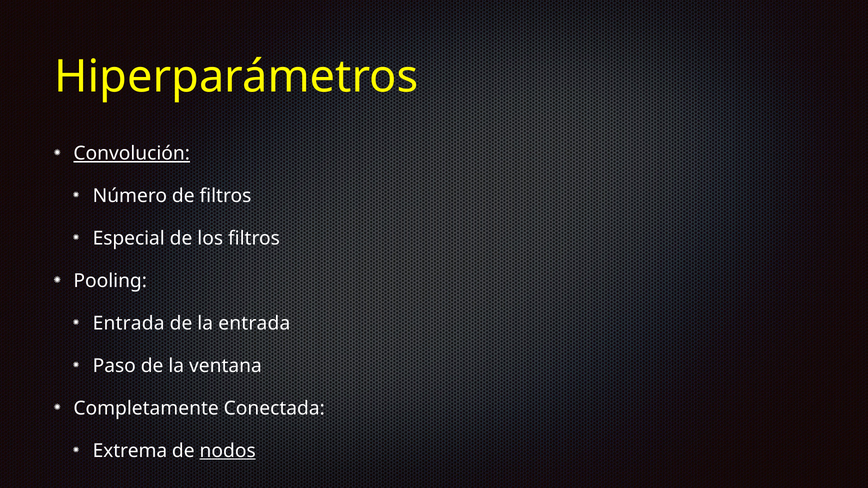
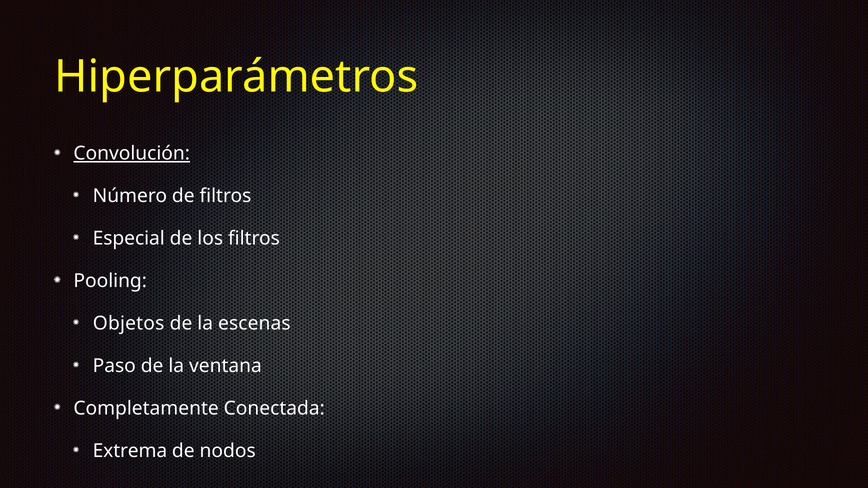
Entrada: Entrada -> Objetos (129, 323)
la entrada: entrada -> escenas (254, 323)
nodos underline: present -> none (228, 451)
